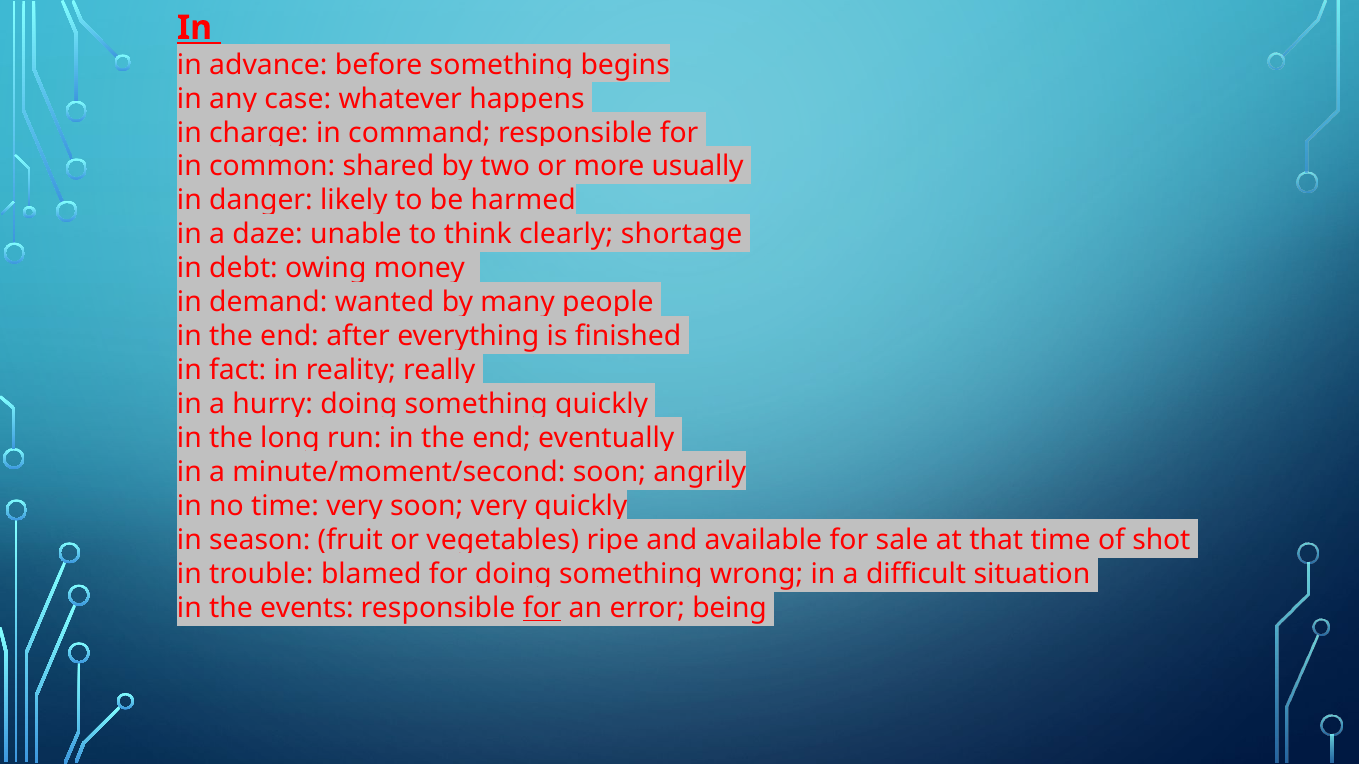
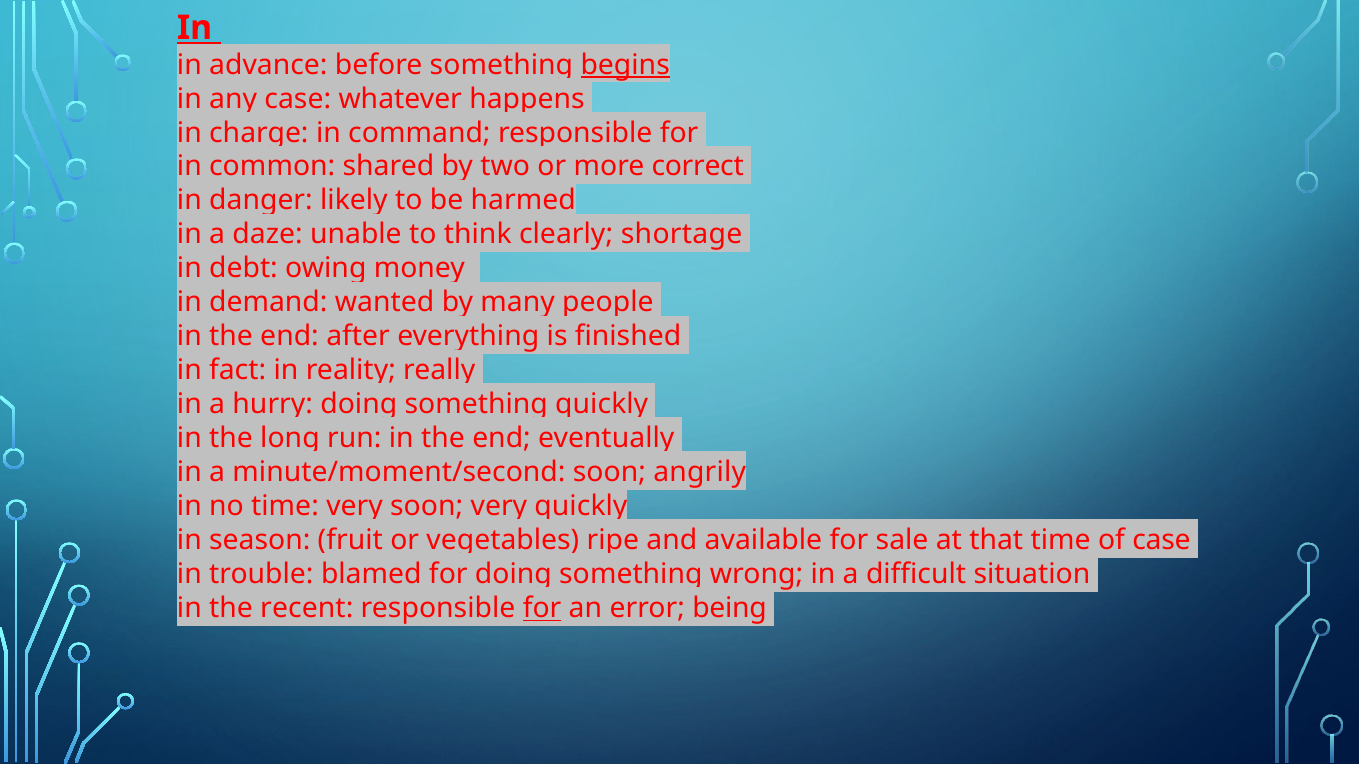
begins underline: none -> present (625, 65)
usually: usually -> correct (698, 167)
of shot: shot -> case (1161, 541)
events: events -> recent (307, 609)
